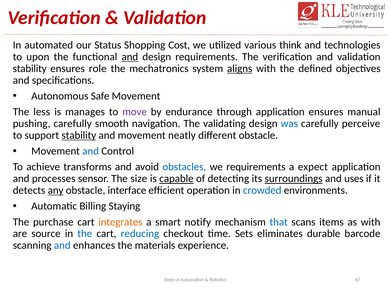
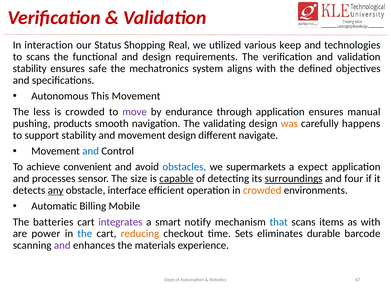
automated: automated -> interaction (49, 45)
Cost: Cost -> Real (179, 45)
think: think -> keep (290, 45)
to upon: upon -> scans (38, 57)
and underline: present -> none (130, 57)
role: role -> safe (98, 69)
aligns underline: present -> none (240, 69)
Safe: Safe -> This (100, 96)
is manages: manages -> crowded (85, 112)
pushing carefully: carefully -> products (73, 124)
was colour: blue -> orange (289, 124)
perceive: perceive -> happens (361, 124)
stability underline: present -> none (79, 135)
movement neatly: neatly -> design (182, 135)
different obstacle: obstacle -> navigate (258, 135)
transforms: transforms -> convenient (88, 167)
we requirements: requirements -> supermarkets (256, 167)
uses: uses -> four (354, 179)
crowded colour: blue -> orange (262, 191)
Staying: Staying -> Mobile (124, 206)
purchase: purchase -> batteries (53, 222)
integrates colour: orange -> purple (120, 222)
source: source -> power (46, 234)
reducing colour: blue -> orange (140, 234)
and colour: blue -> purple (62, 246)
